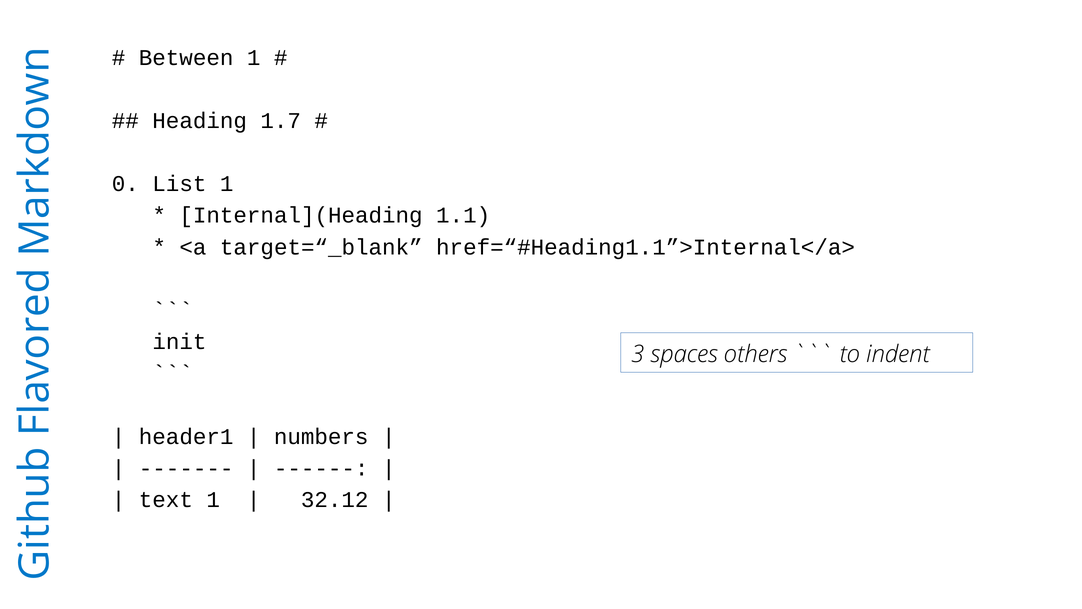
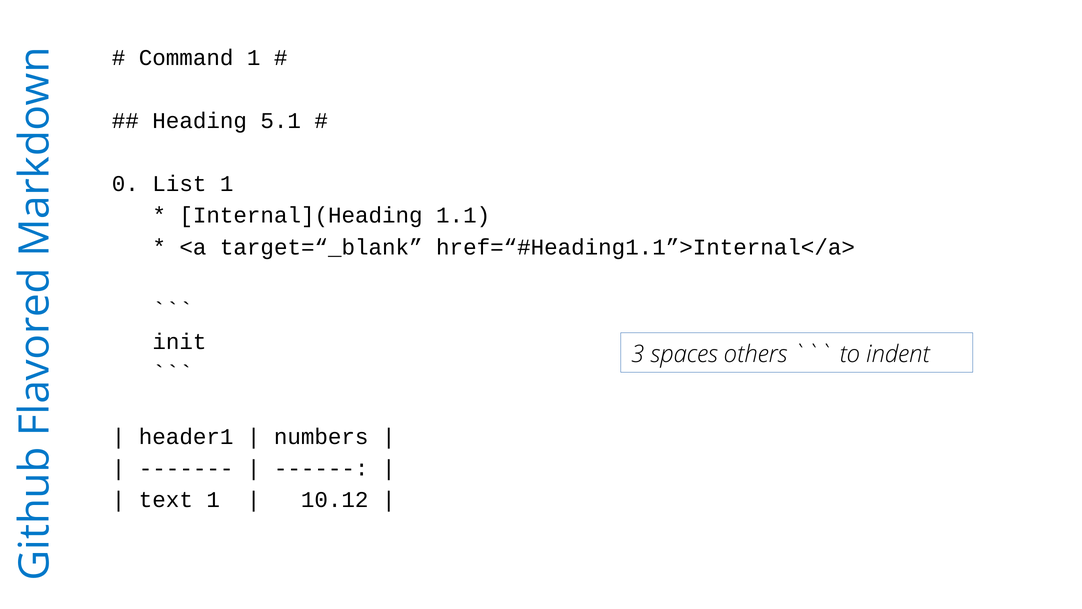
Between: Between -> Command (186, 58)
1.7: 1.7 -> 5.1 (281, 121)
32.12: 32.12 -> 10.12 (335, 499)
